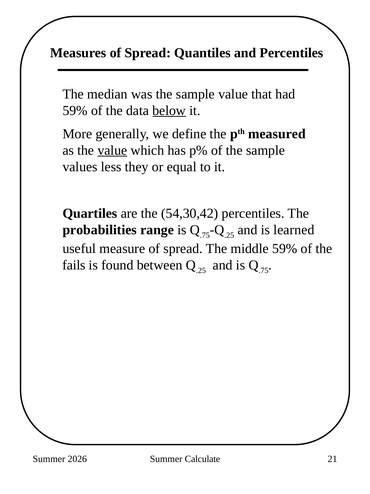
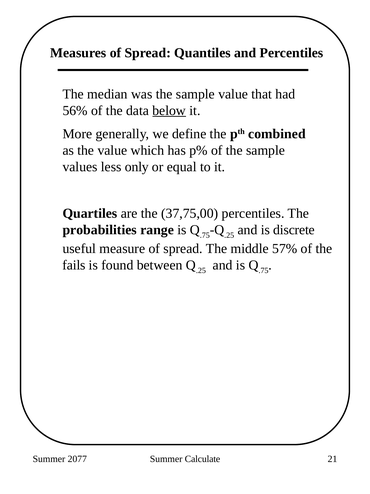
59%: 59% -> 56% (75, 110)
measured: measured -> combined (277, 134)
value underline: present -> none (112, 150)
they: they -> only (137, 167)
54,30,42: 54,30,42 -> 37,75,00 (190, 213)
learned: learned -> discrete (294, 230)
middle 59%: 59% -> 57% (285, 248)
2026: 2026 -> 2077 (77, 458)
